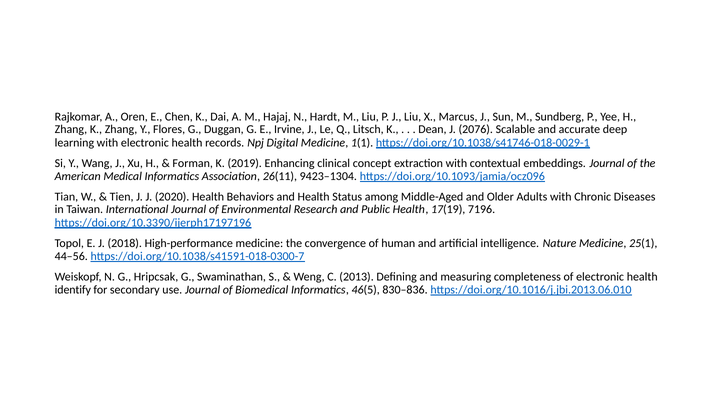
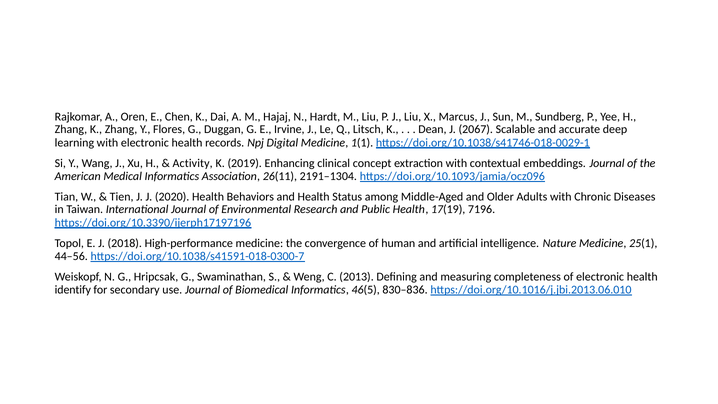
2076: 2076 -> 2067 (476, 129)
Forman: Forman -> Activity (193, 163)
9423–1304: 9423–1304 -> 2191–1304 (328, 176)
